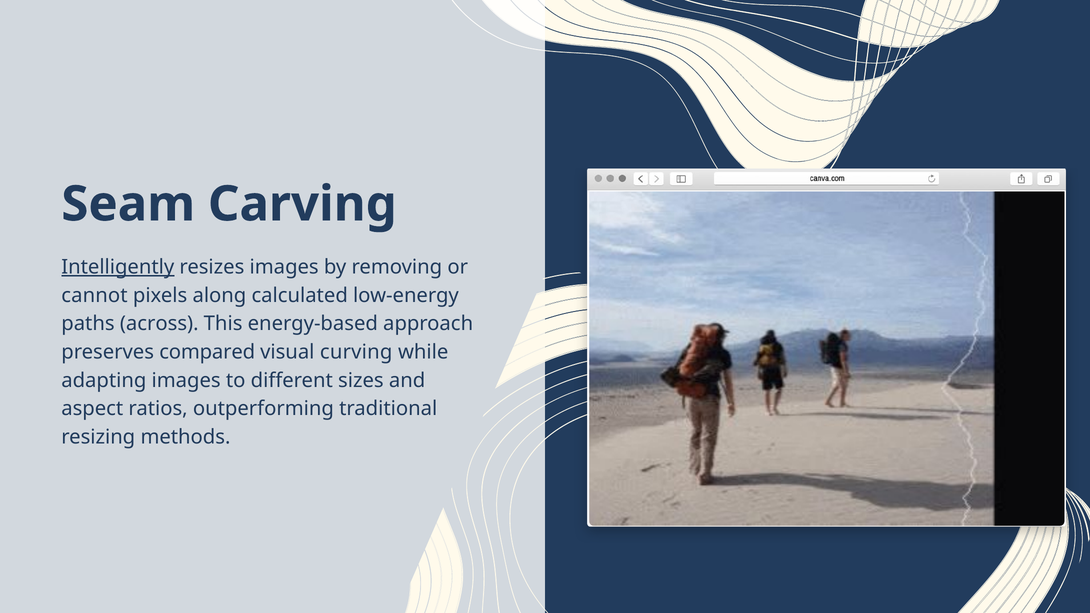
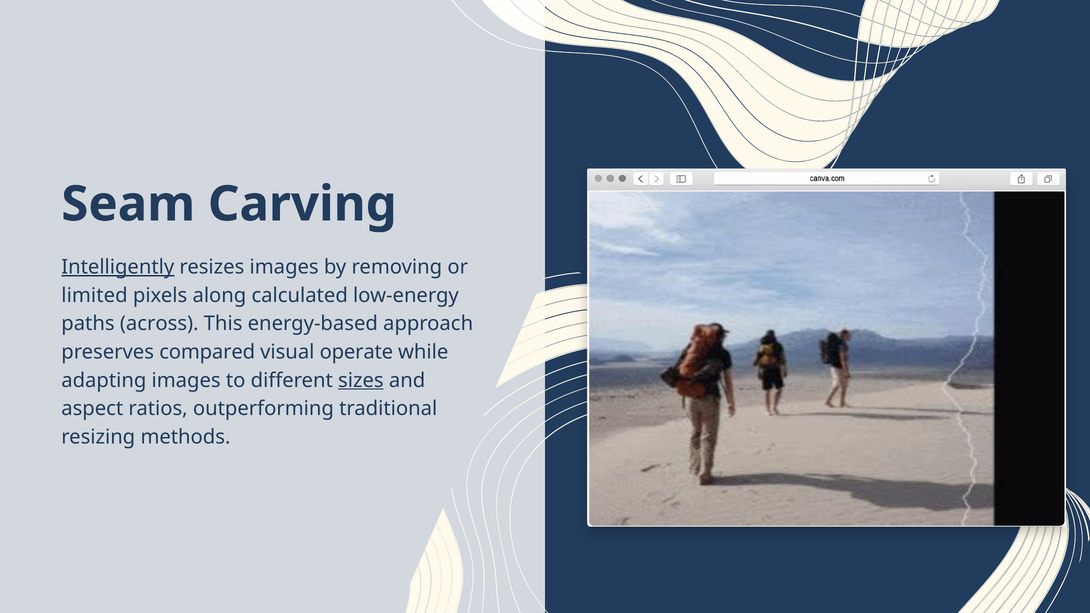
cannot: cannot -> limited (94, 295)
curving: curving -> operate (356, 352)
sizes underline: none -> present (361, 380)
